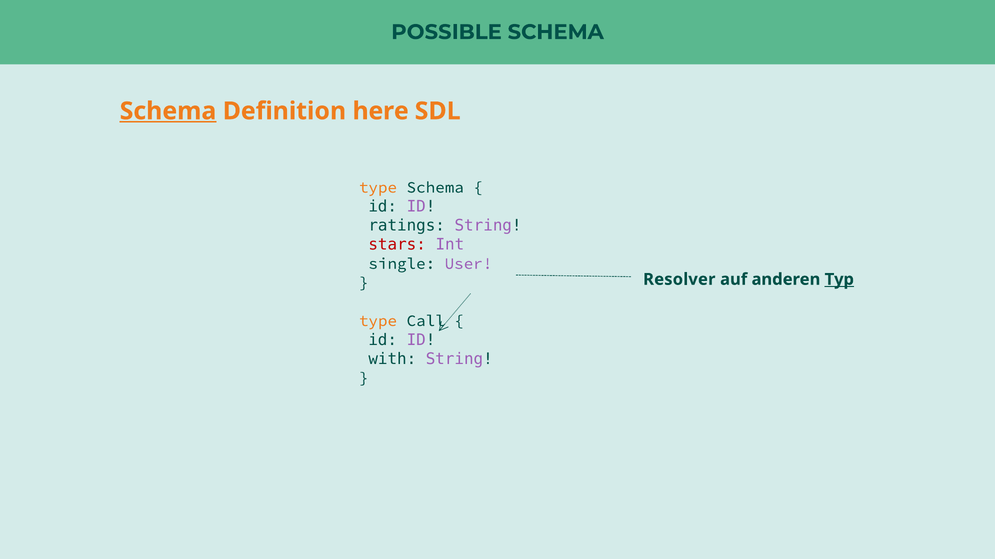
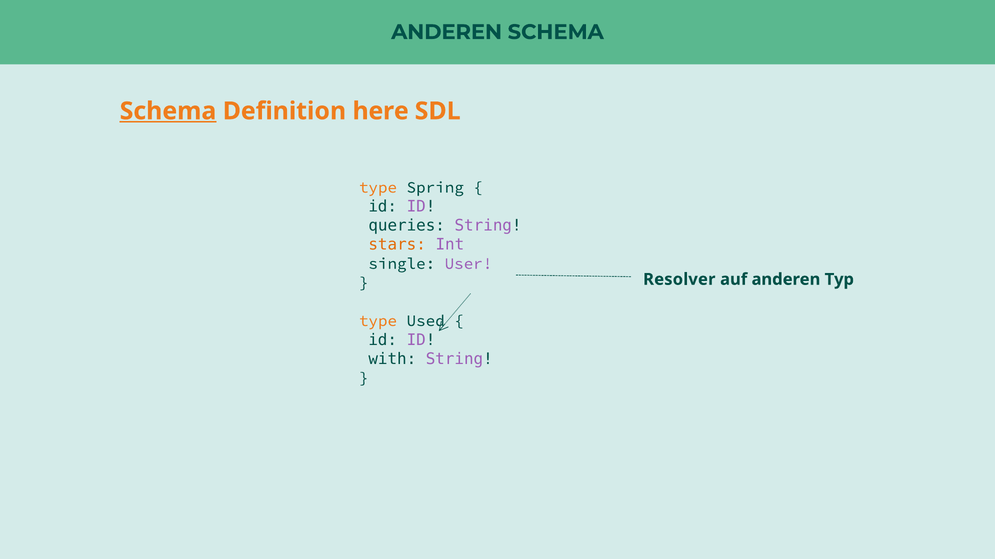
POSSIBLE: POSSIBLE -> ANDEREN (447, 32)
type Schema: Schema -> Spring (435, 188)
ratings: ratings -> queries (407, 226)
stars colour: red -> orange (397, 245)
Typ underline: present -> none (839, 280)
Call: Call -> Used (426, 321)
